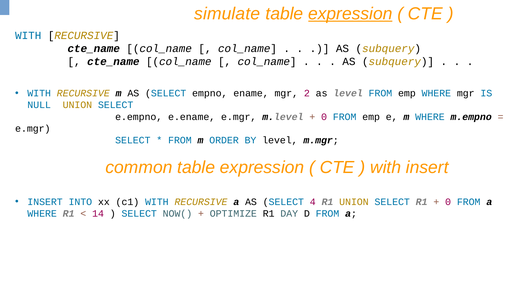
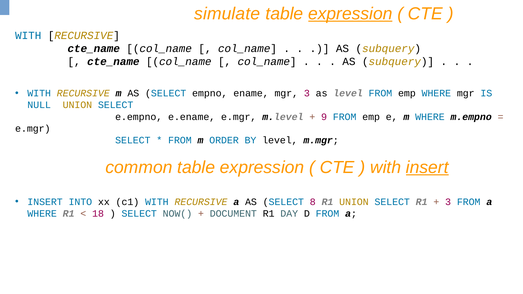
mgr 2: 2 -> 3 (307, 93)
0: 0 -> 9 (324, 117)
insert underline: none -> present (427, 167)
4: 4 -> 8 (313, 202)
0: 0 -> 3 (448, 202)
14: 14 -> 18 (98, 214)
OPTIMIZE: OPTIMIZE -> DOCUMENT (233, 214)
